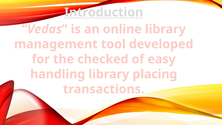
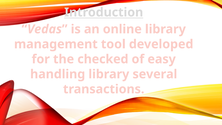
placing: placing -> several (155, 74)
